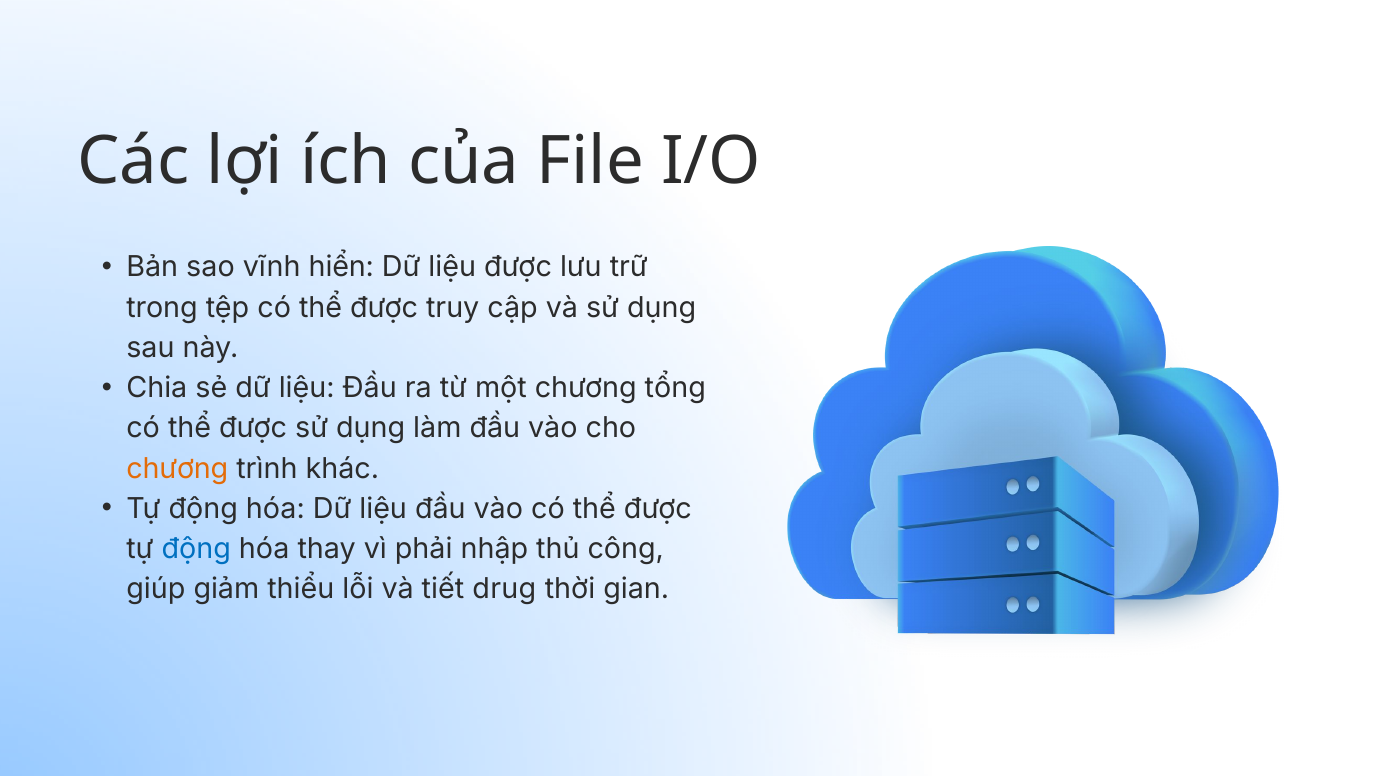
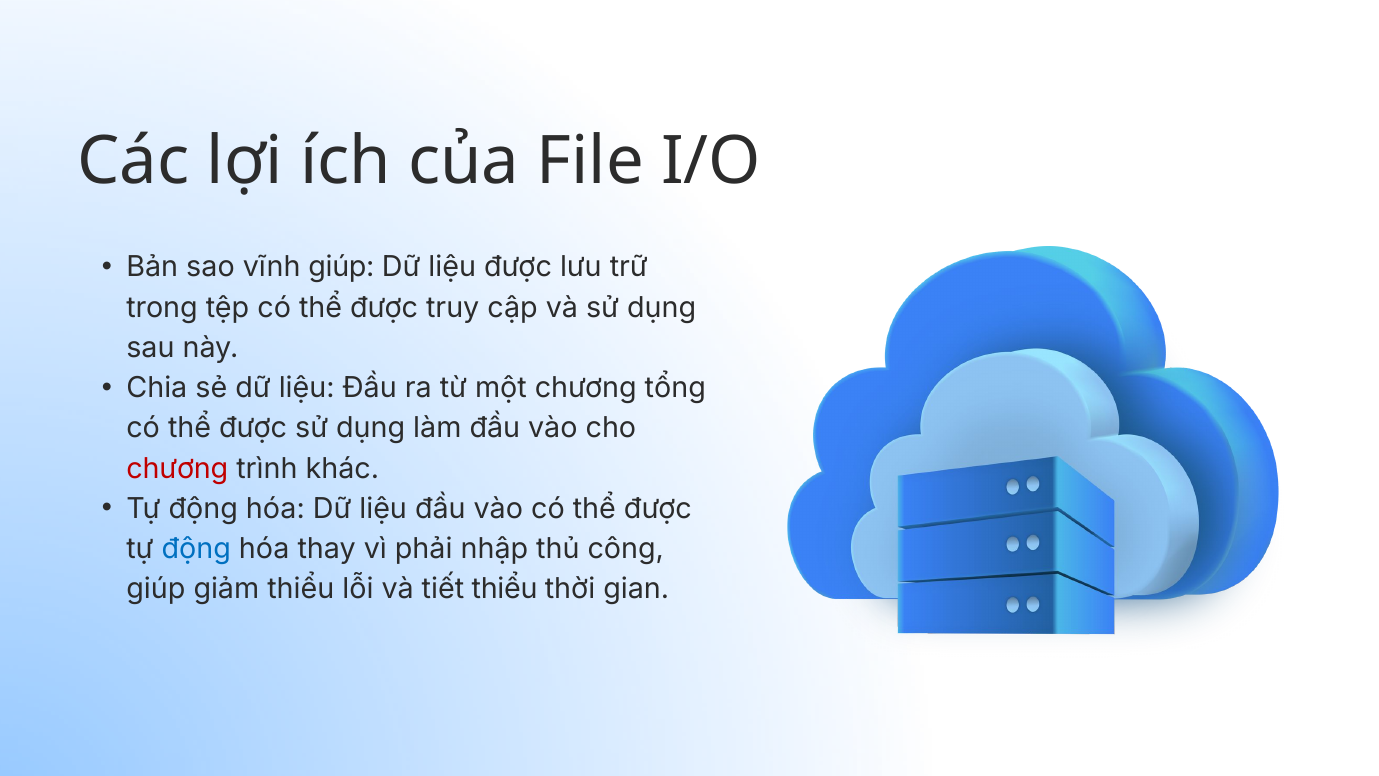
vĩnh hiển: hiển -> giúp (341, 267)
chương colour: orange -> red (177, 468)
tiết drug: drug -> thiểu (505, 589)
